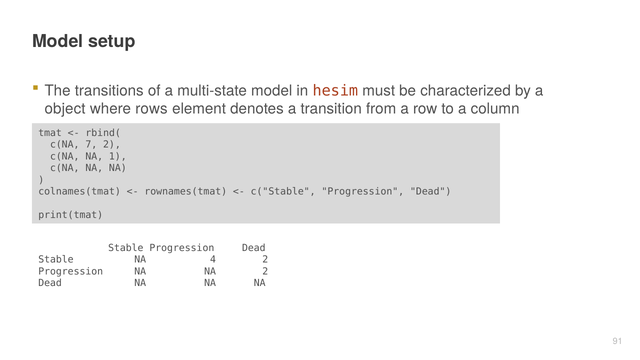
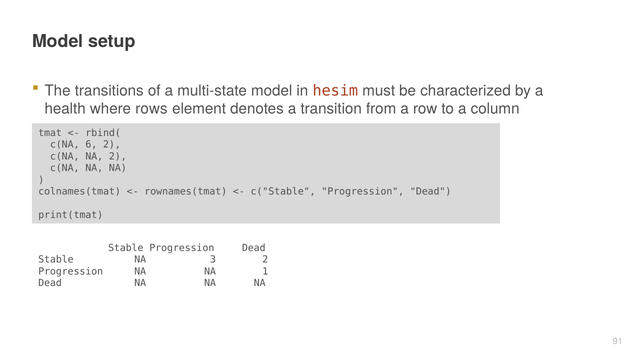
object: object -> health (65, 109)
7: 7 -> 6 (91, 145)
NA 1: 1 -> 2 (118, 156)
4: 4 -> 3 (213, 260)
NA 2: 2 -> 1 (265, 271)
